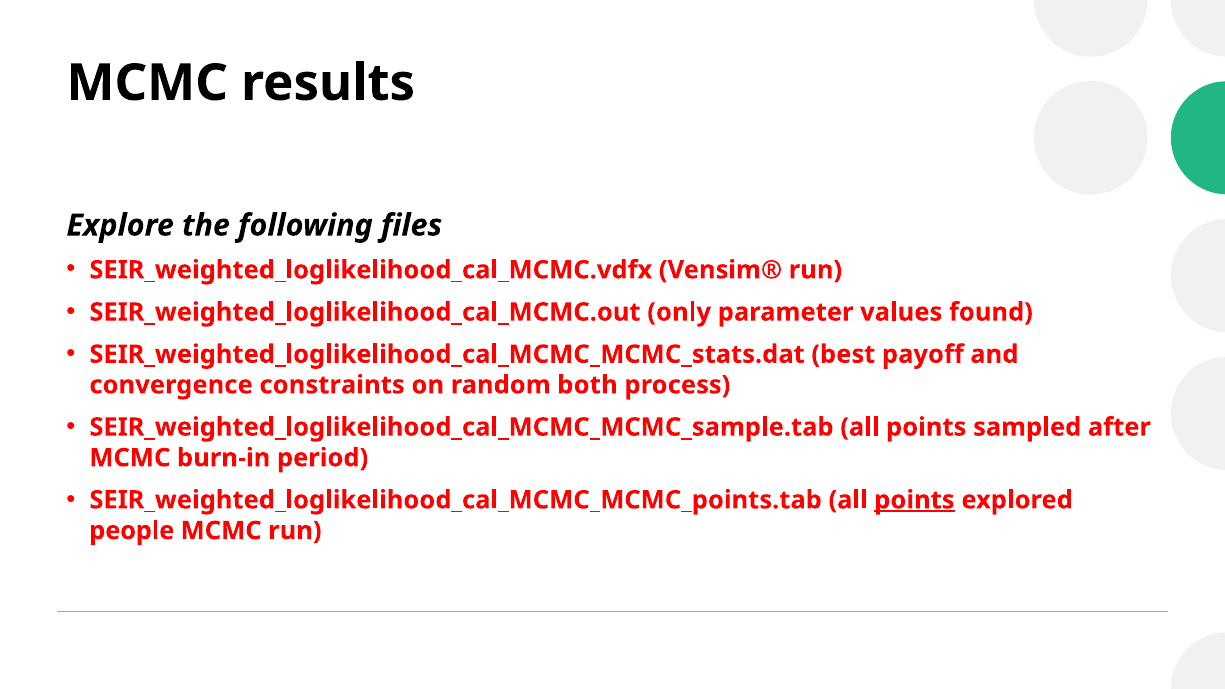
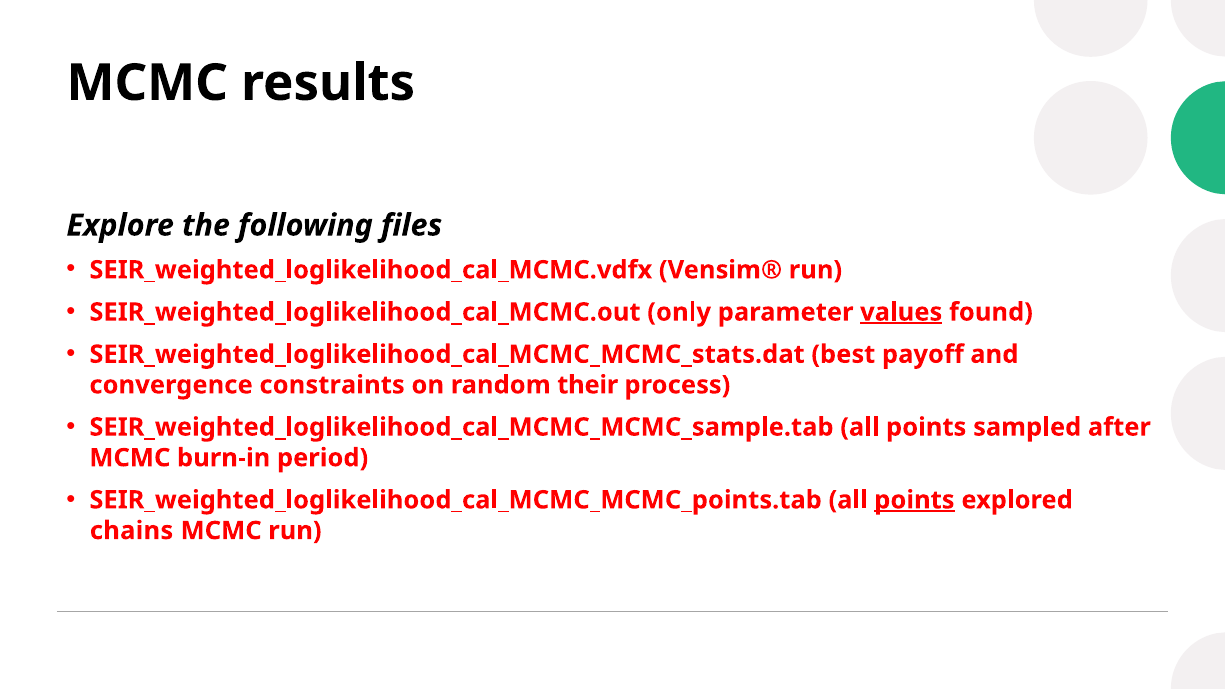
values underline: none -> present (901, 312)
both: both -> their (588, 385)
people: people -> chains (132, 531)
